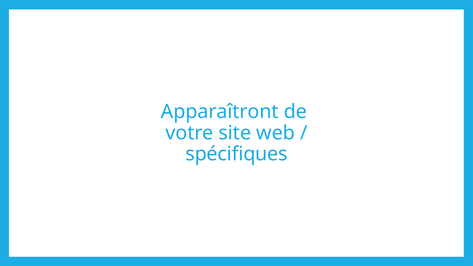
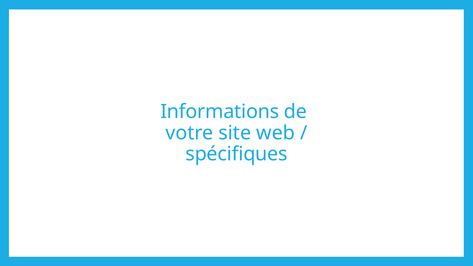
Apparaîtront: Apparaîtront -> Informations (220, 112)
